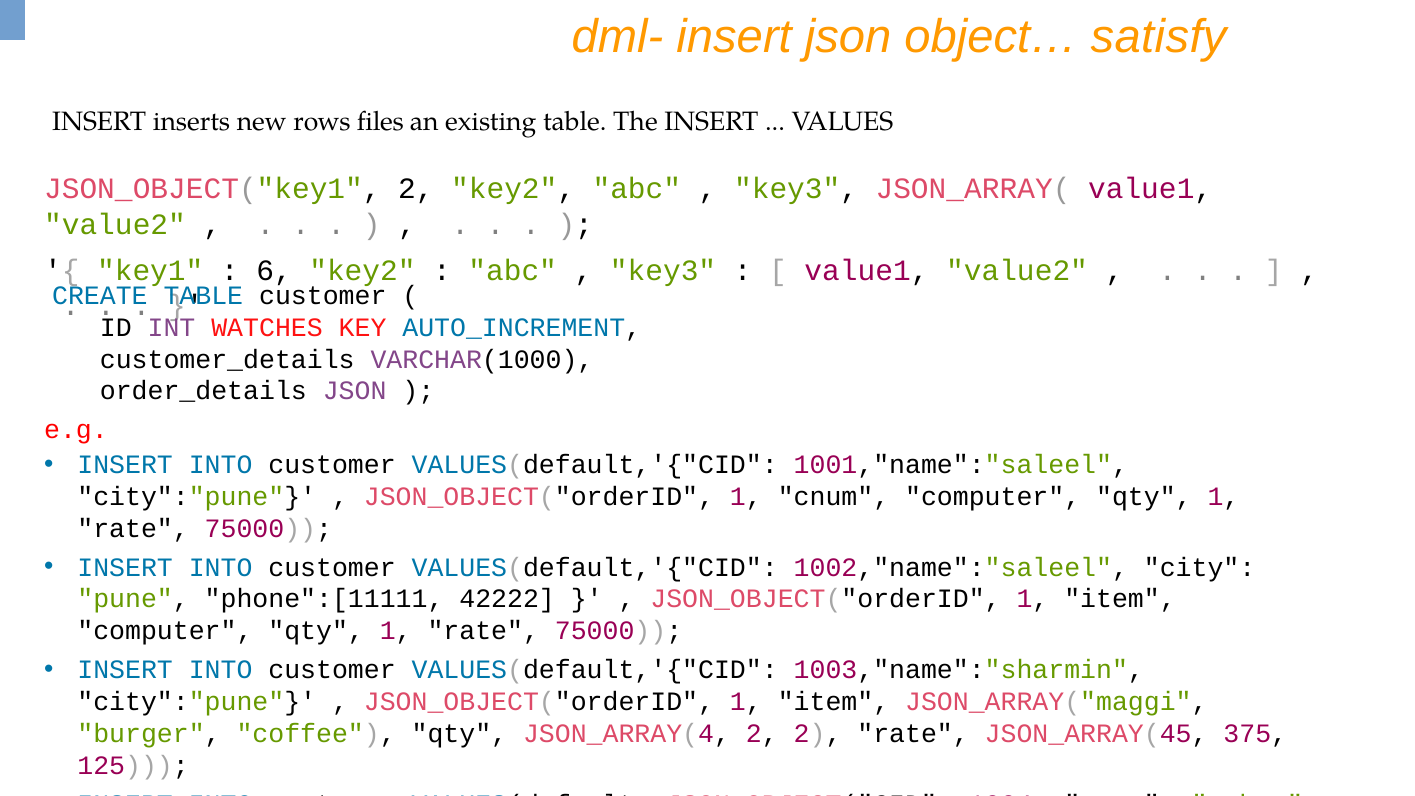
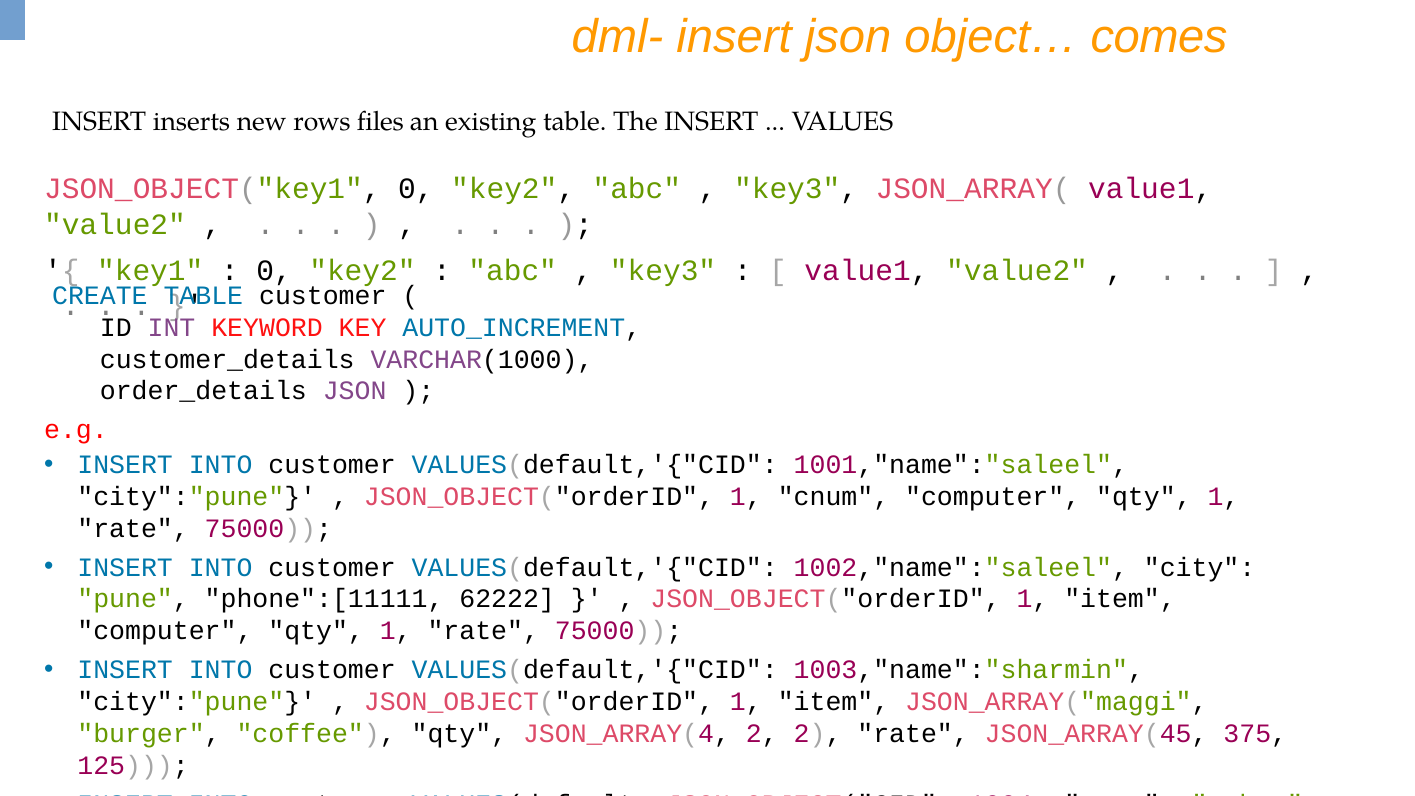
satisfy: satisfy -> comes (1159, 37)
JSON_OBJECT("key1 2: 2 -> 0 (416, 189)
6: 6 -> 0 (274, 270)
WATCHES: WATCHES -> KEYWORD (267, 327)
42222: 42222 -> 62222 (507, 599)
